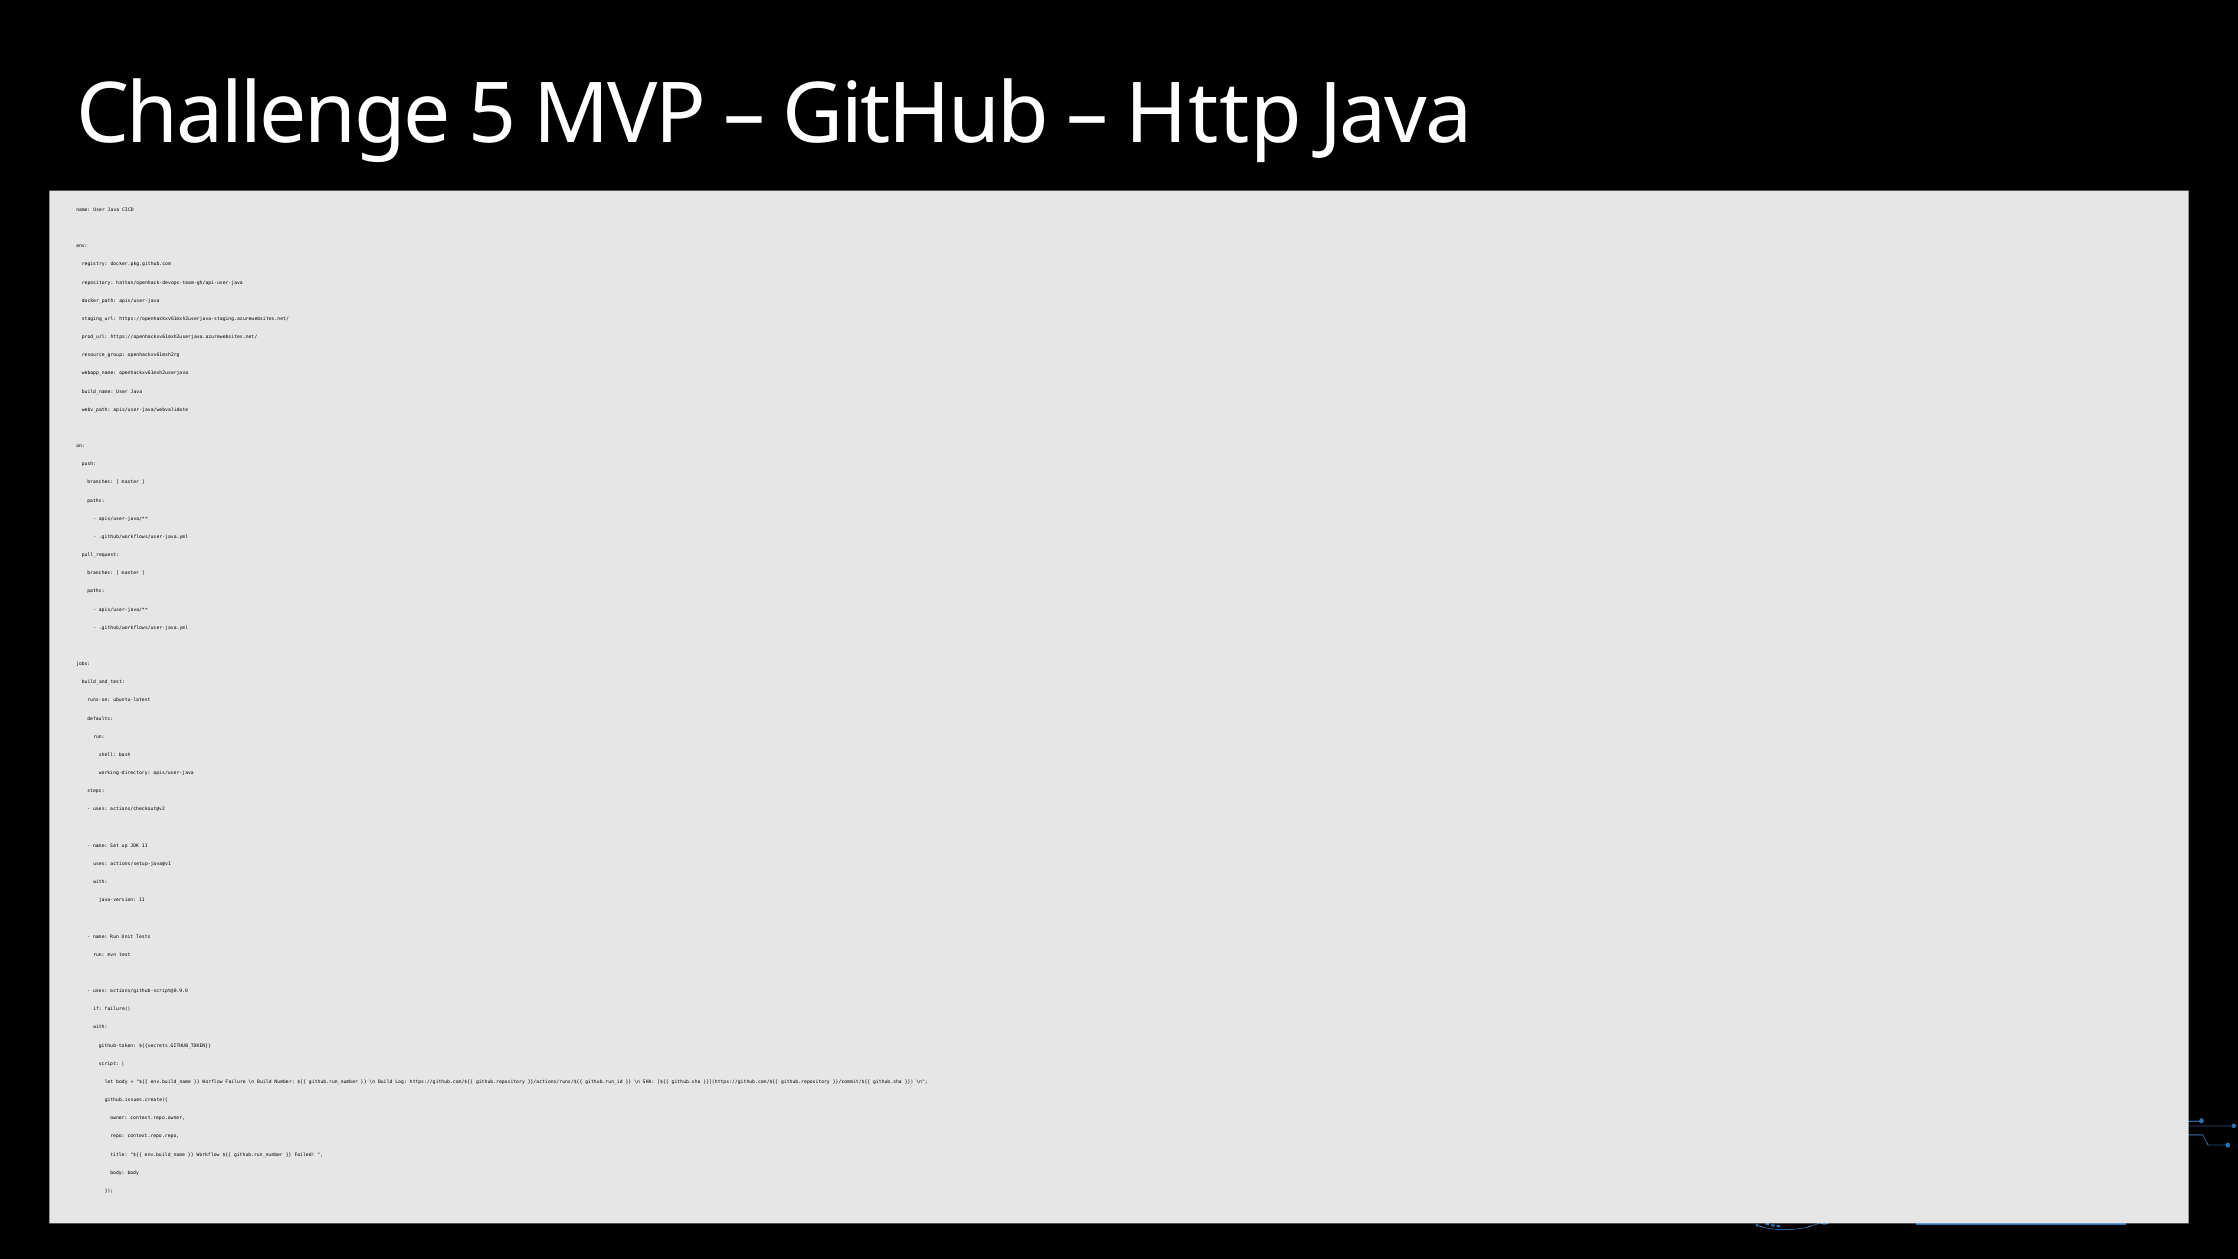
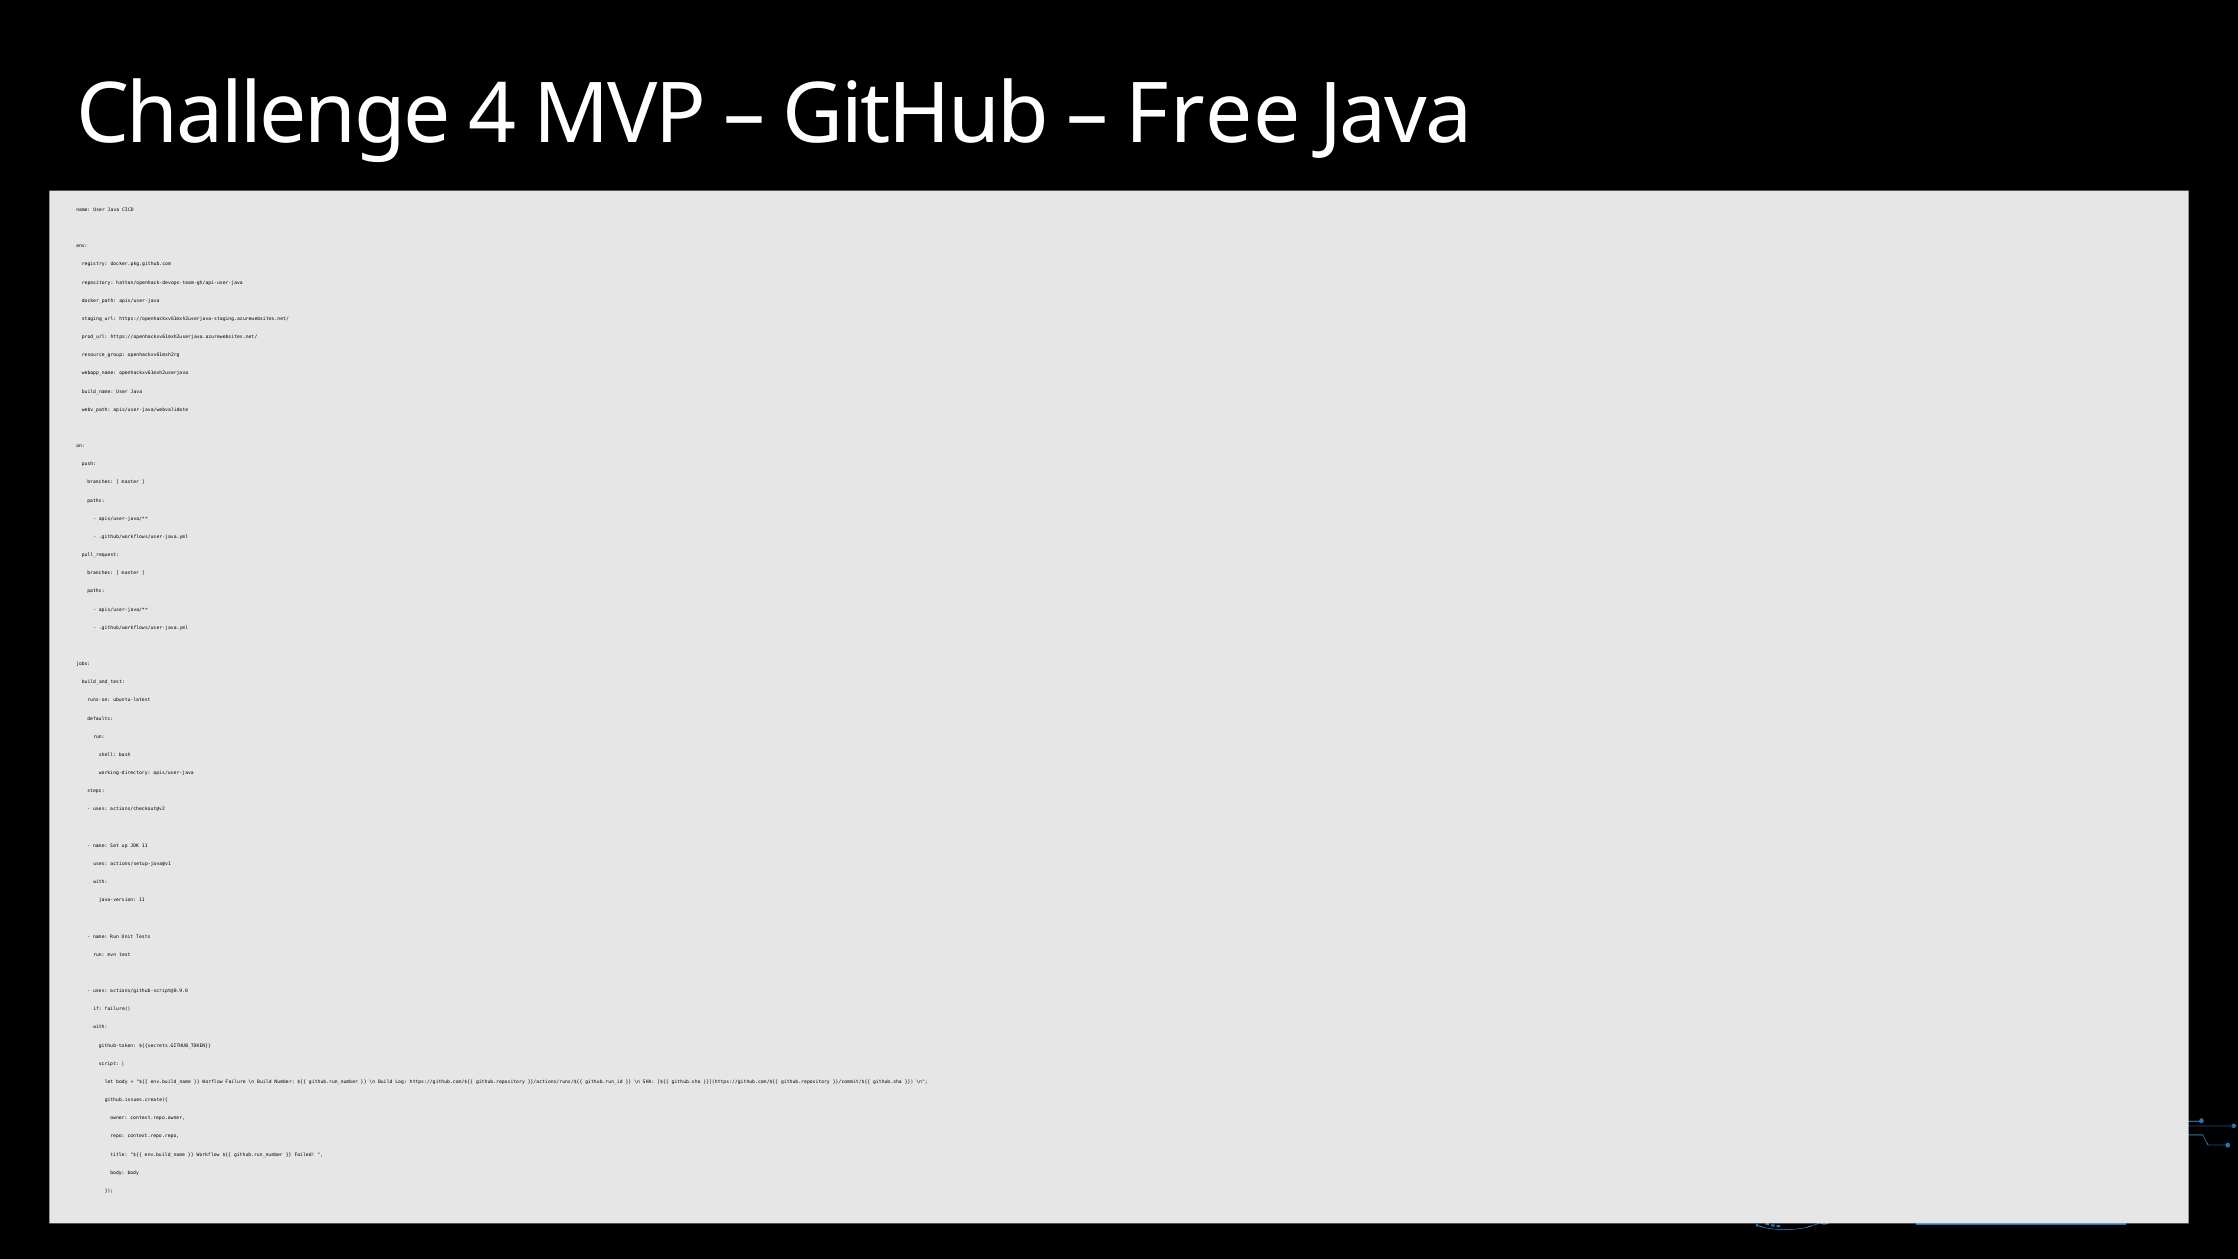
5: 5 -> 4 (492, 115)
Http: Http -> Free (1214, 115)
